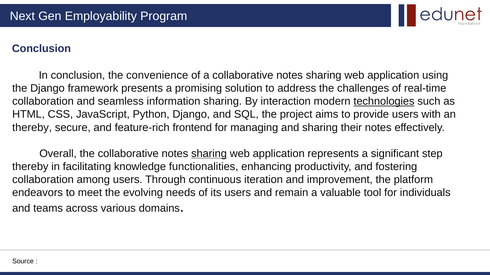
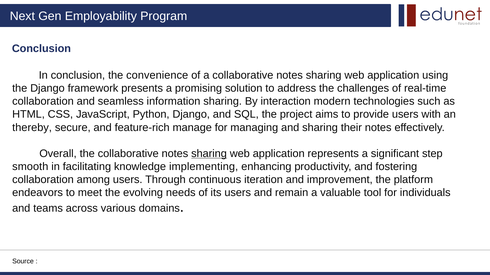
technologies underline: present -> none (384, 102)
frontend: frontend -> manage (192, 128)
thereby: thereby -> smooth (30, 167)
functionalities: functionalities -> implementing (204, 167)
